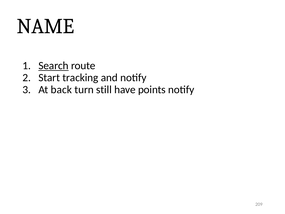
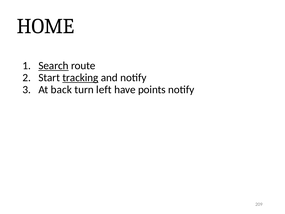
NAME: NAME -> HOME (46, 26)
tracking underline: none -> present (80, 78)
still: still -> left (104, 90)
